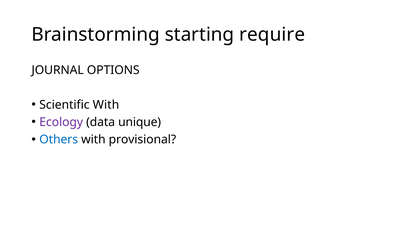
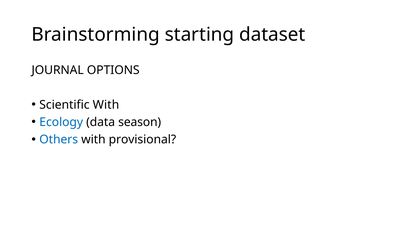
require: require -> dataset (272, 35)
Ecology colour: purple -> blue (61, 122)
unique: unique -> season (140, 122)
